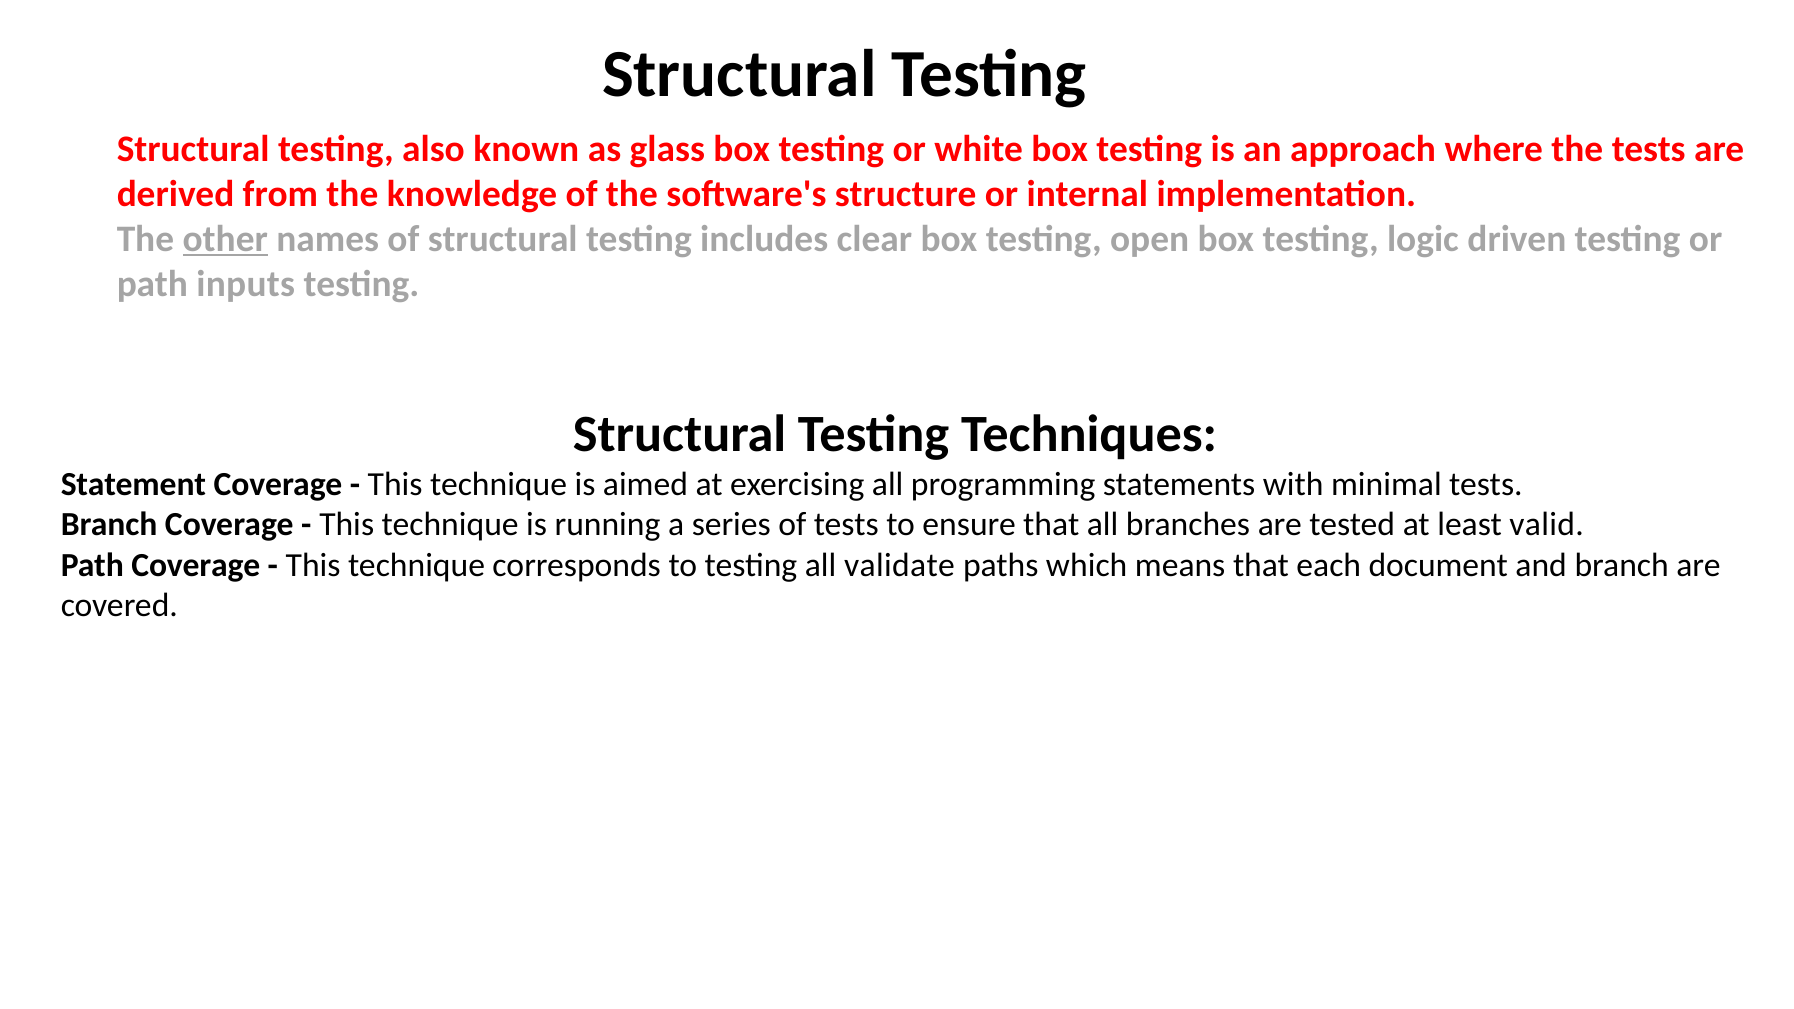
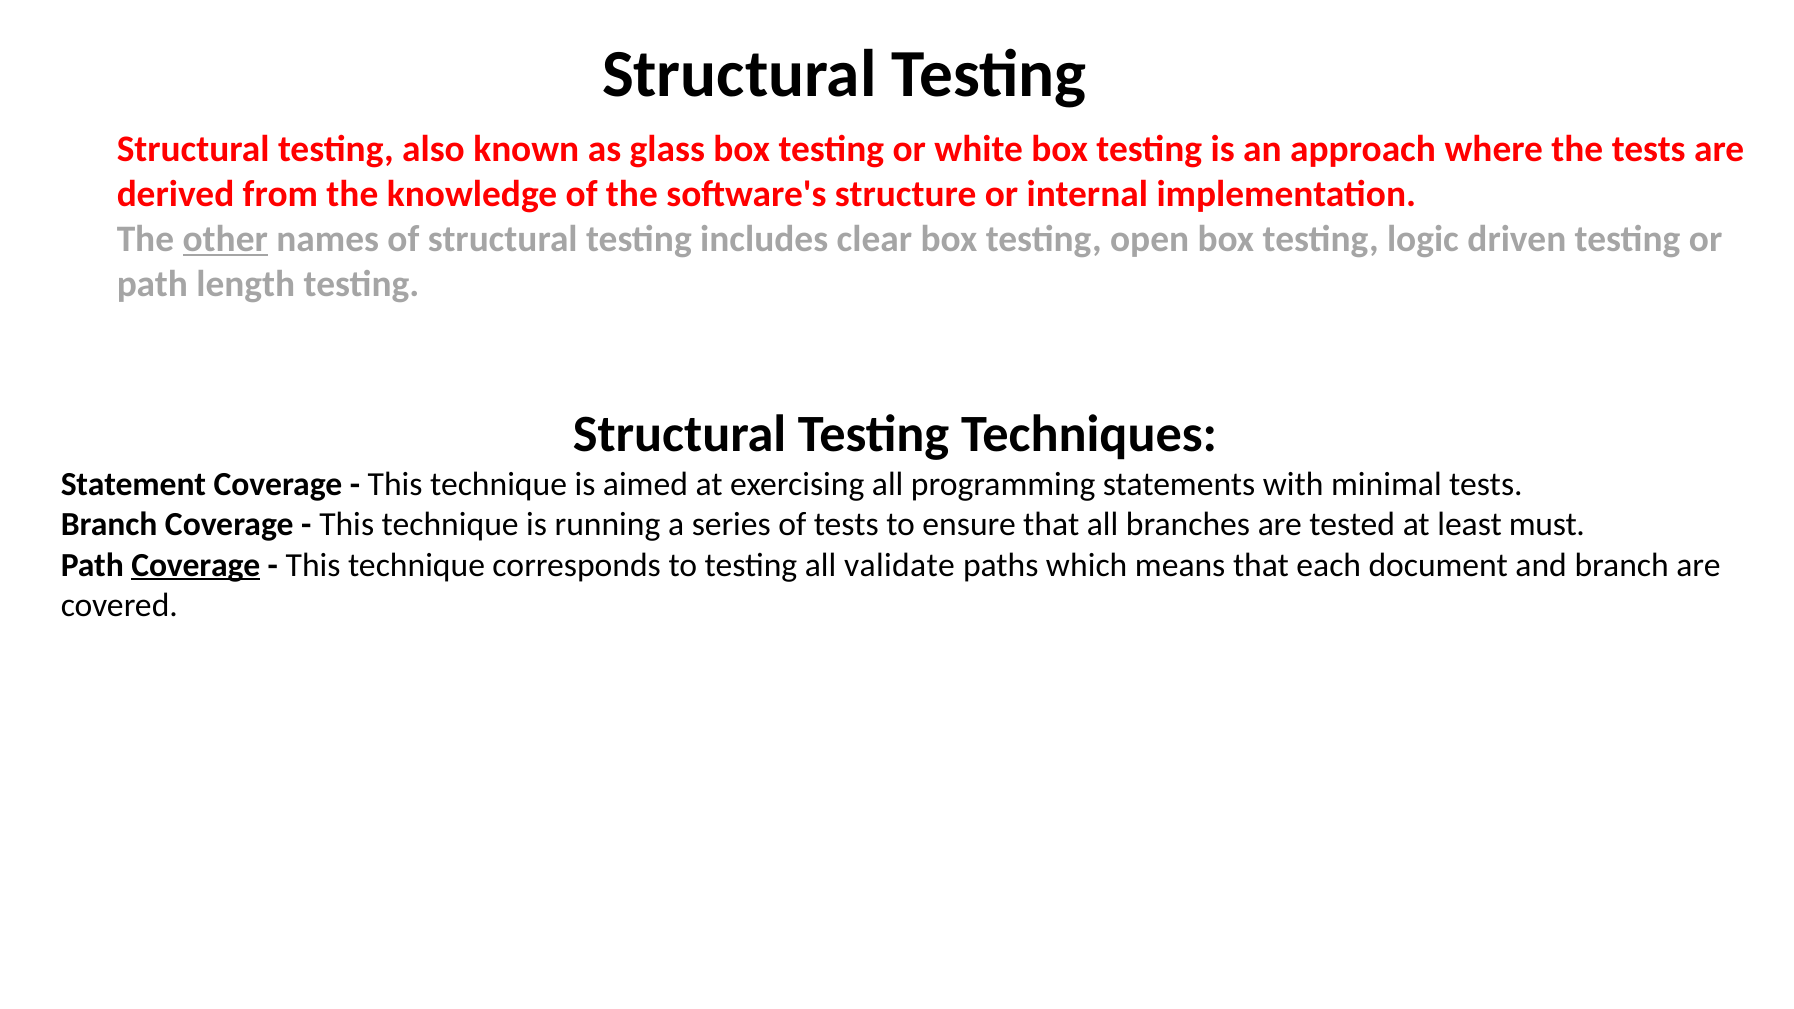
inputs: inputs -> length (246, 284)
valid: valid -> must (1547, 525)
Coverage underline: none -> present (196, 565)
